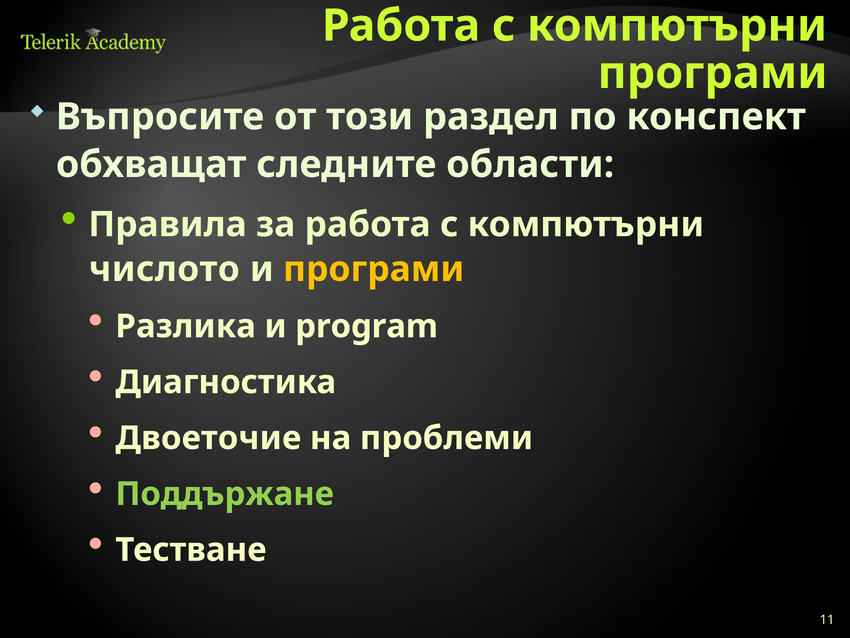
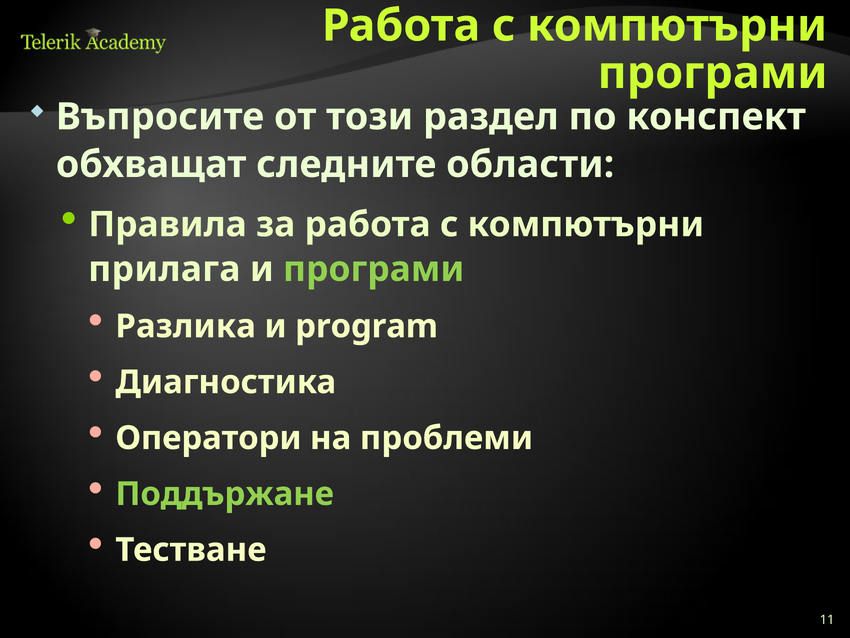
числото: числото -> прилага (164, 269)
програми colour: yellow -> light green (374, 269)
Двоеточие: Двоеточие -> Оператори (208, 438)
